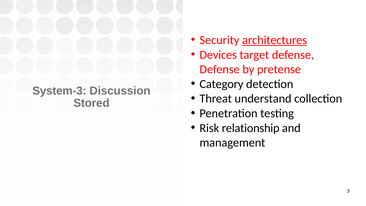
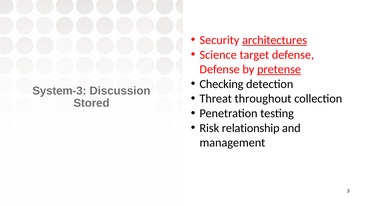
Devices: Devices -> Science (218, 55)
pretense underline: none -> present (279, 69)
Category: Category -> Checking (221, 84)
understand: understand -> throughout (263, 99)
